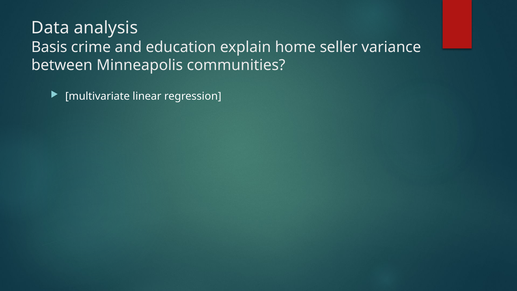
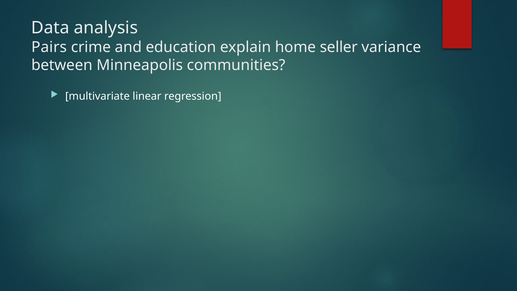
Basis: Basis -> Pairs (49, 47)
